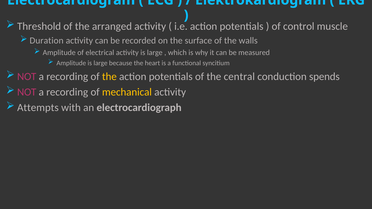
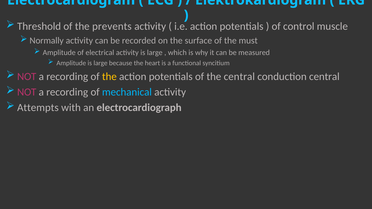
arranged: arranged -> prevents (112, 26)
Duration: Duration -> Normally (47, 41)
walls: walls -> must (248, 41)
conduction spends: spends -> central (324, 77)
mechanical colour: yellow -> light blue (127, 92)
